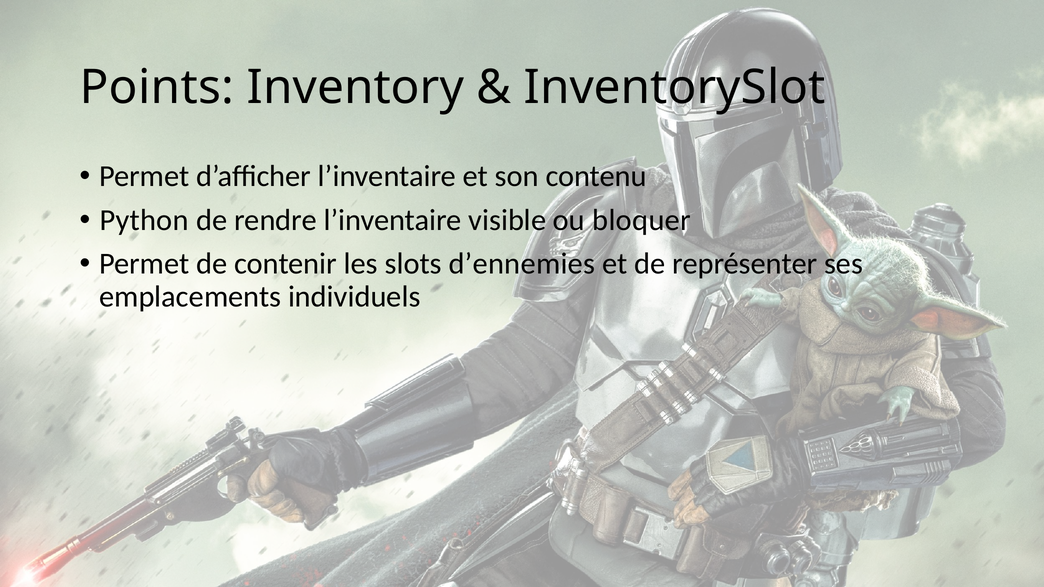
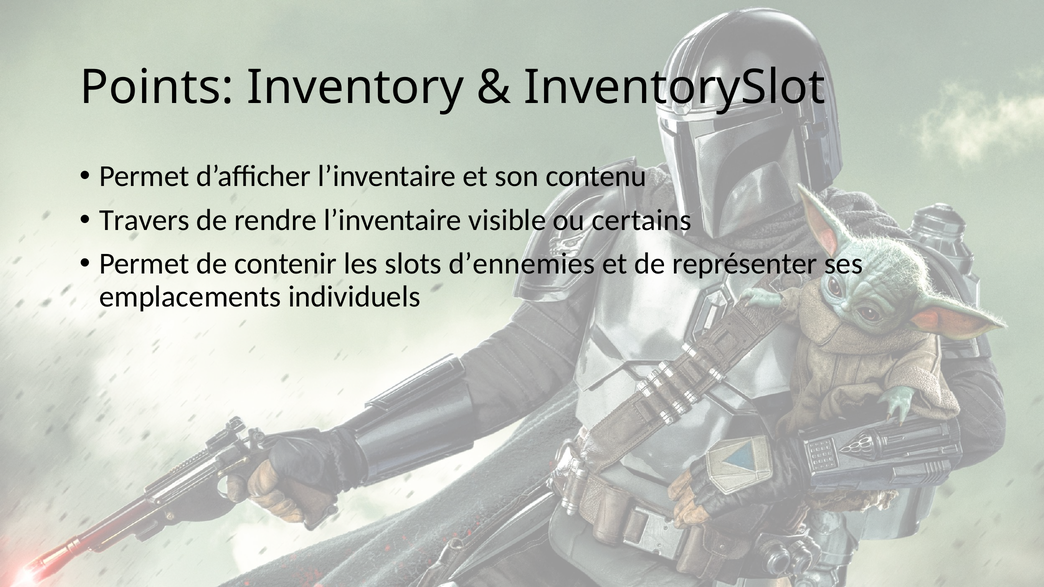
Python: Python -> Travers (144, 220)
bloquer: bloquer -> certains (642, 220)
